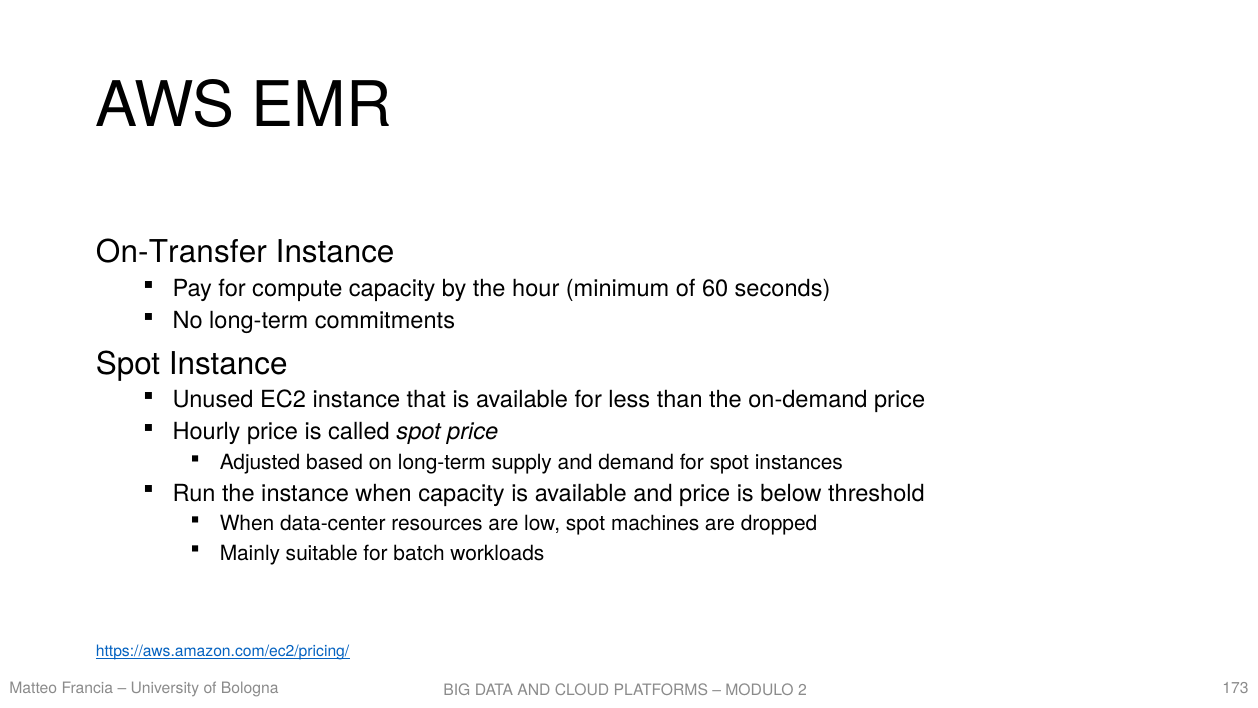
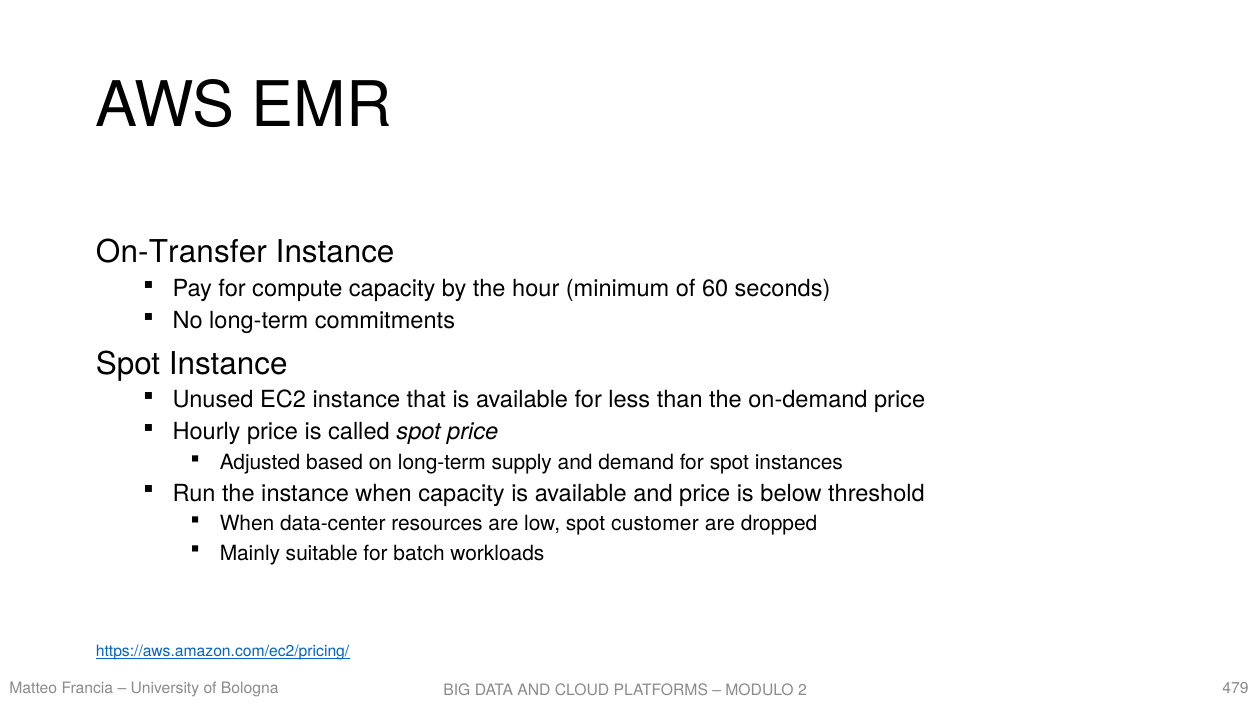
machines: machines -> customer (655, 524)
173: 173 -> 479 (1236, 688)
